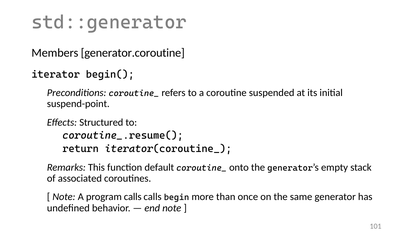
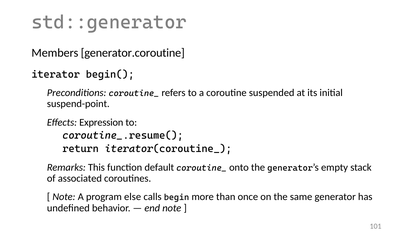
Structured: Structured -> Expression (101, 122)
program calls: calls -> else (133, 197)
